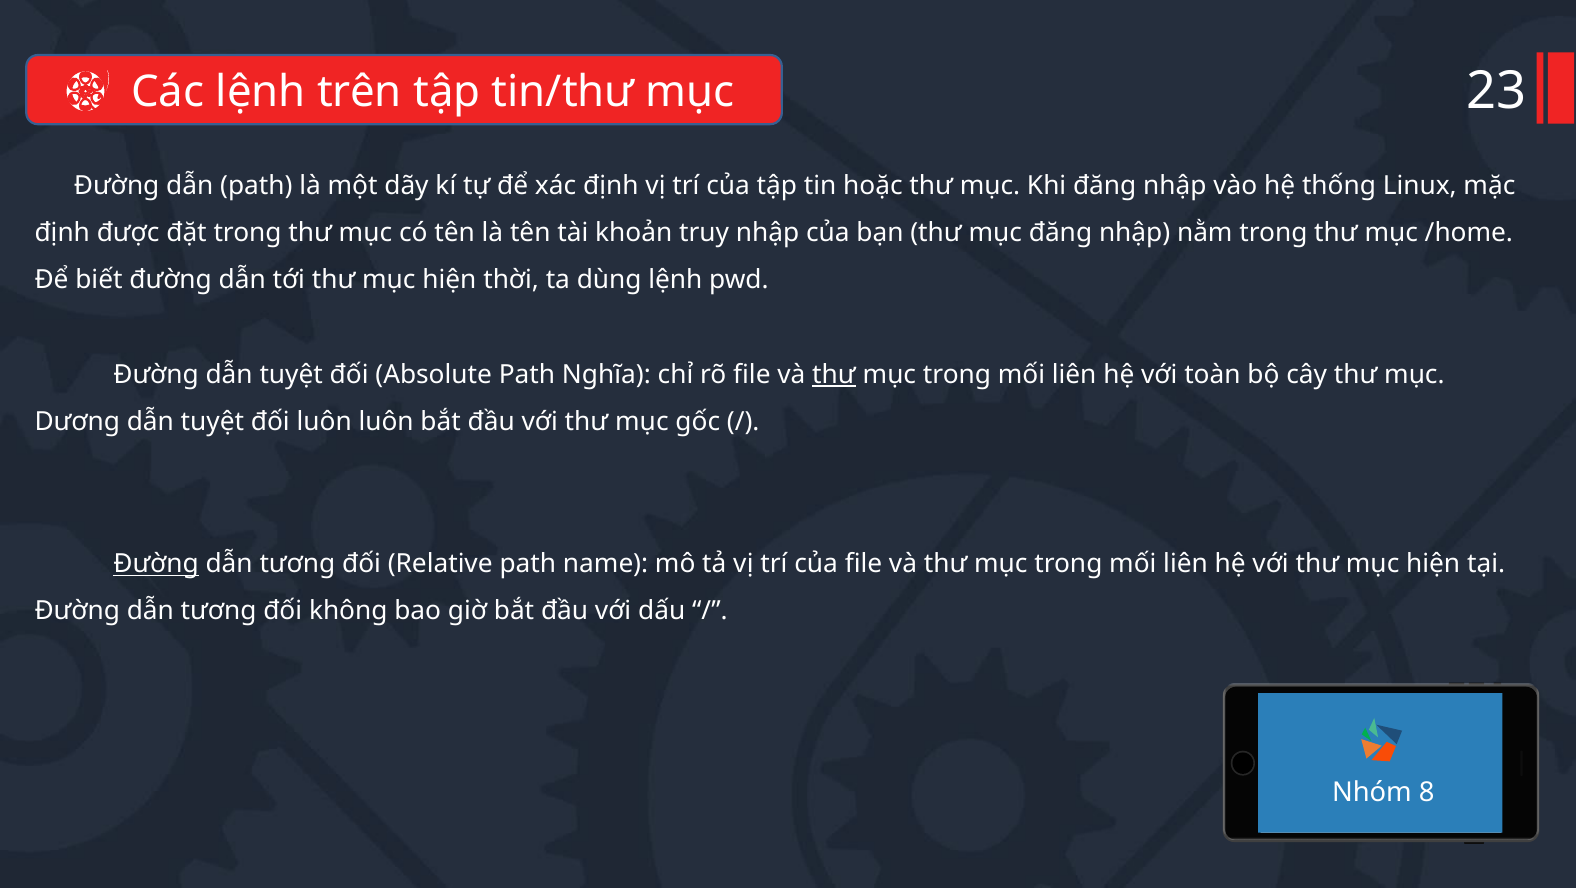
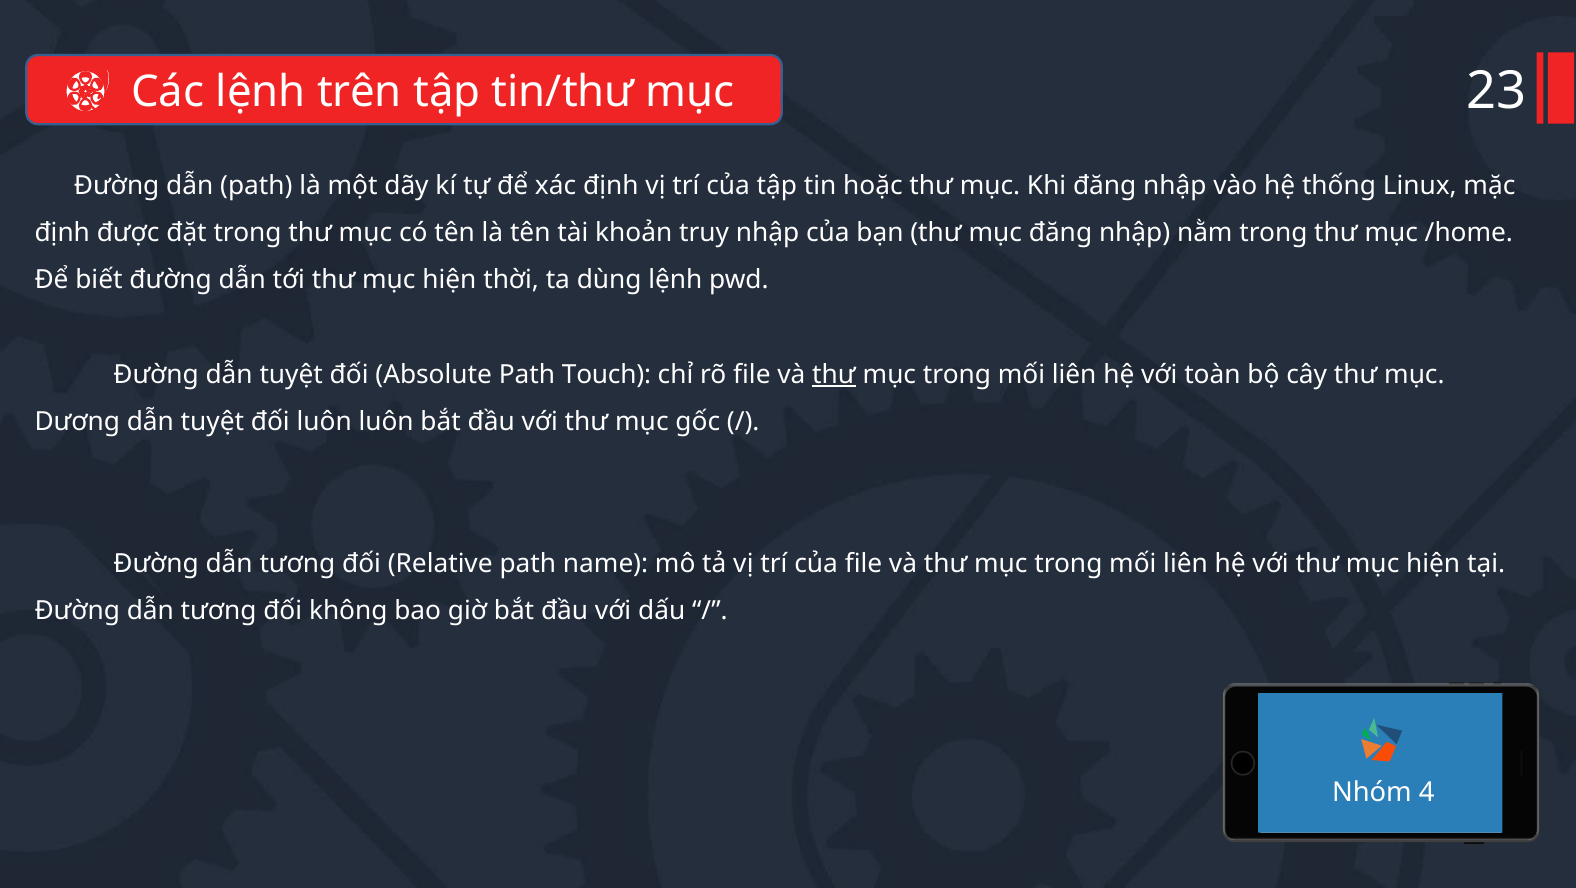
Nghĩa: Nghĩa -> Touch (606, 375)
Đường underline: present -> none (156, 564)
8: 8 -> 4 (1427, 792)
